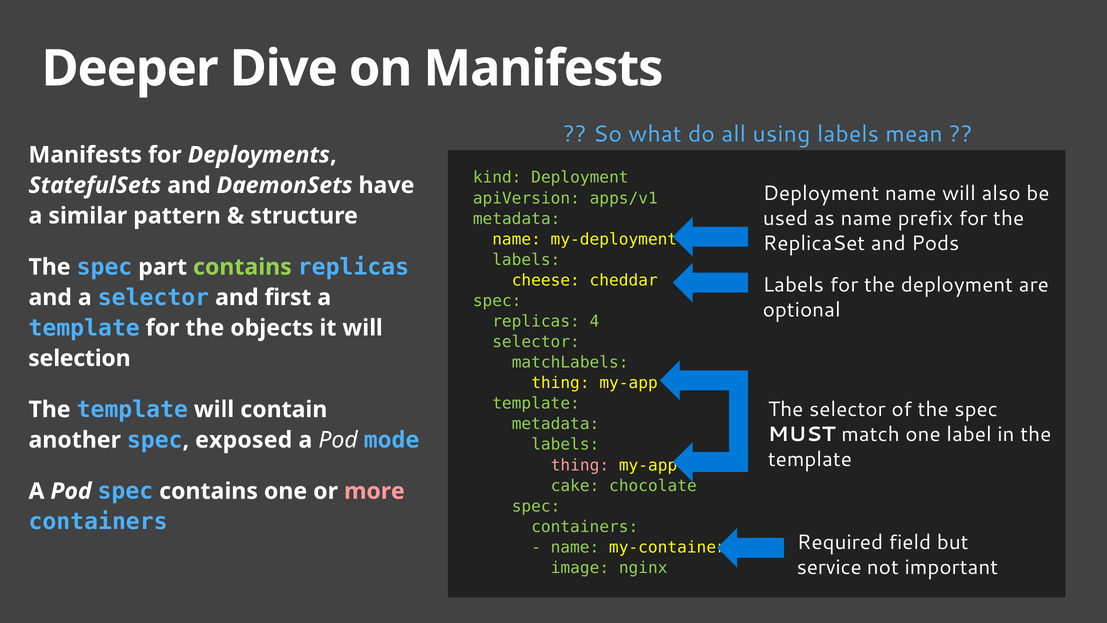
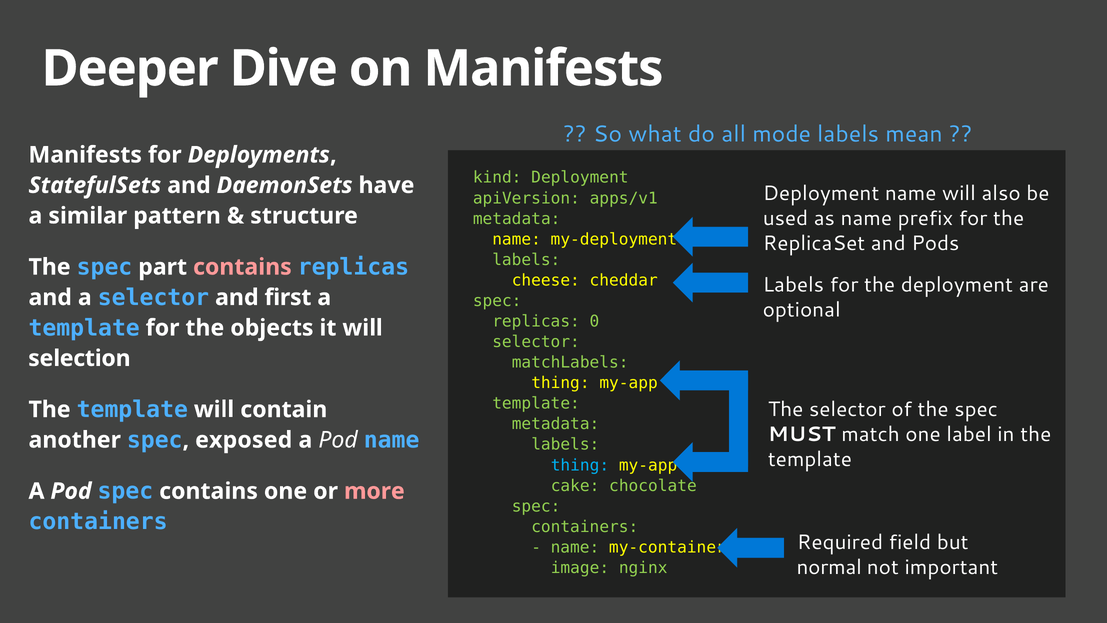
using: using -> mode (782, 134)
contains colour: light green -> pink (242, 267)
4: 4 -> 0 (594, 321)
Pod mode: mode -> name (392, 440)
thing colour: pink -> light blue (580, 465)
service: service -> normal (829, 567)
